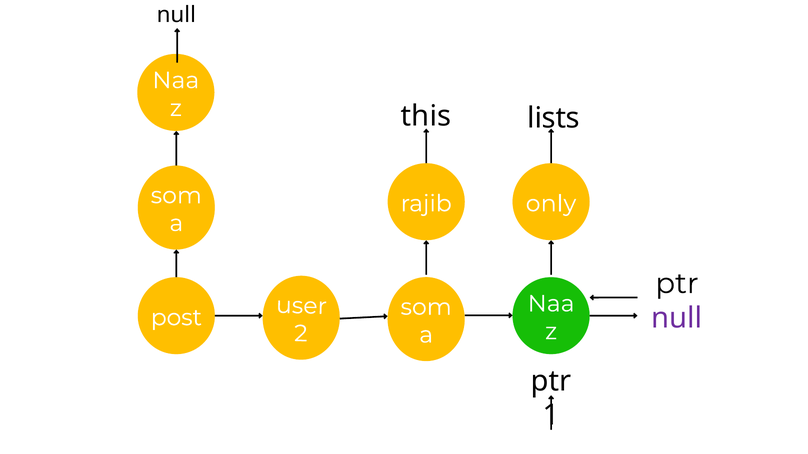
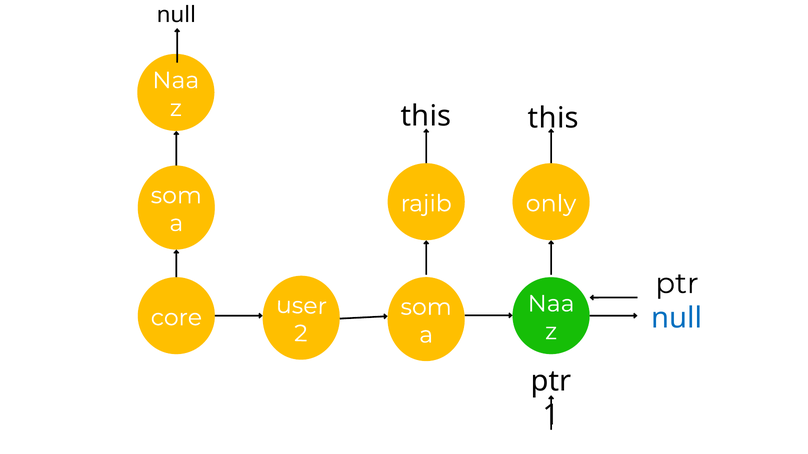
lists: lists -> this (553, 119)
post: post -> core (176, 318)
null colour: purple -> blue (677, 318)
